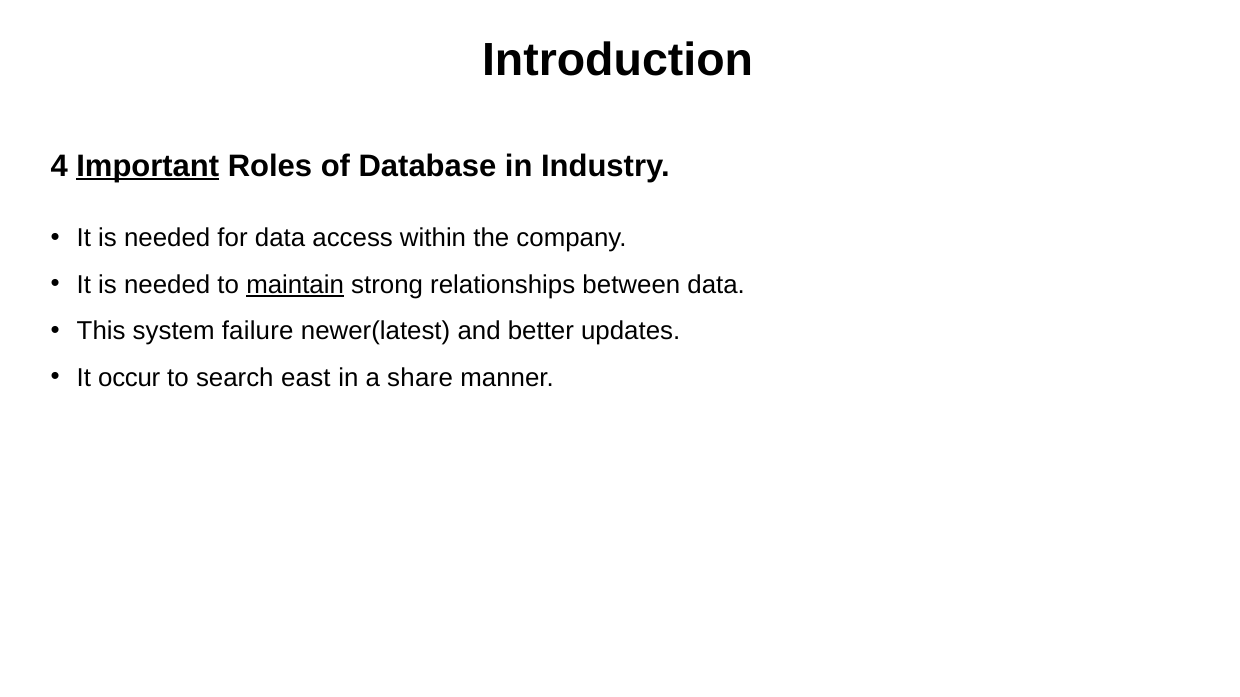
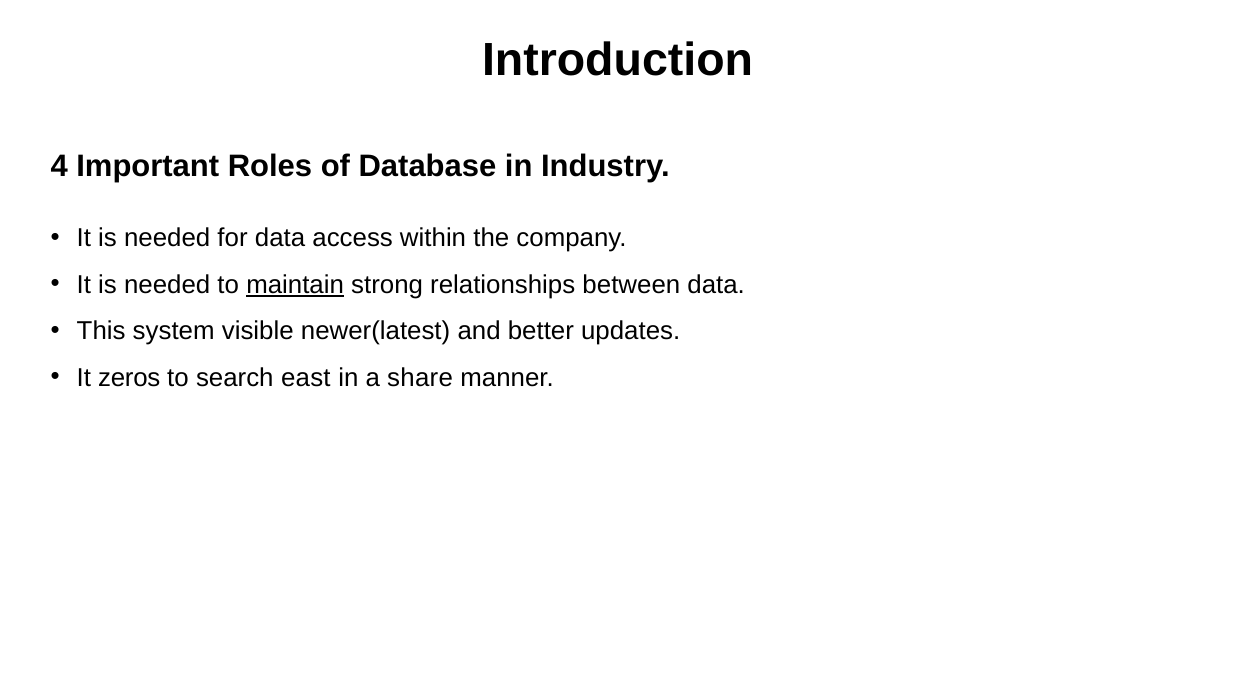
Important underline: present -> none (148, 166)
failure: failure -> visible (258, 331)
occur: occur -> zeros (129, 378)
